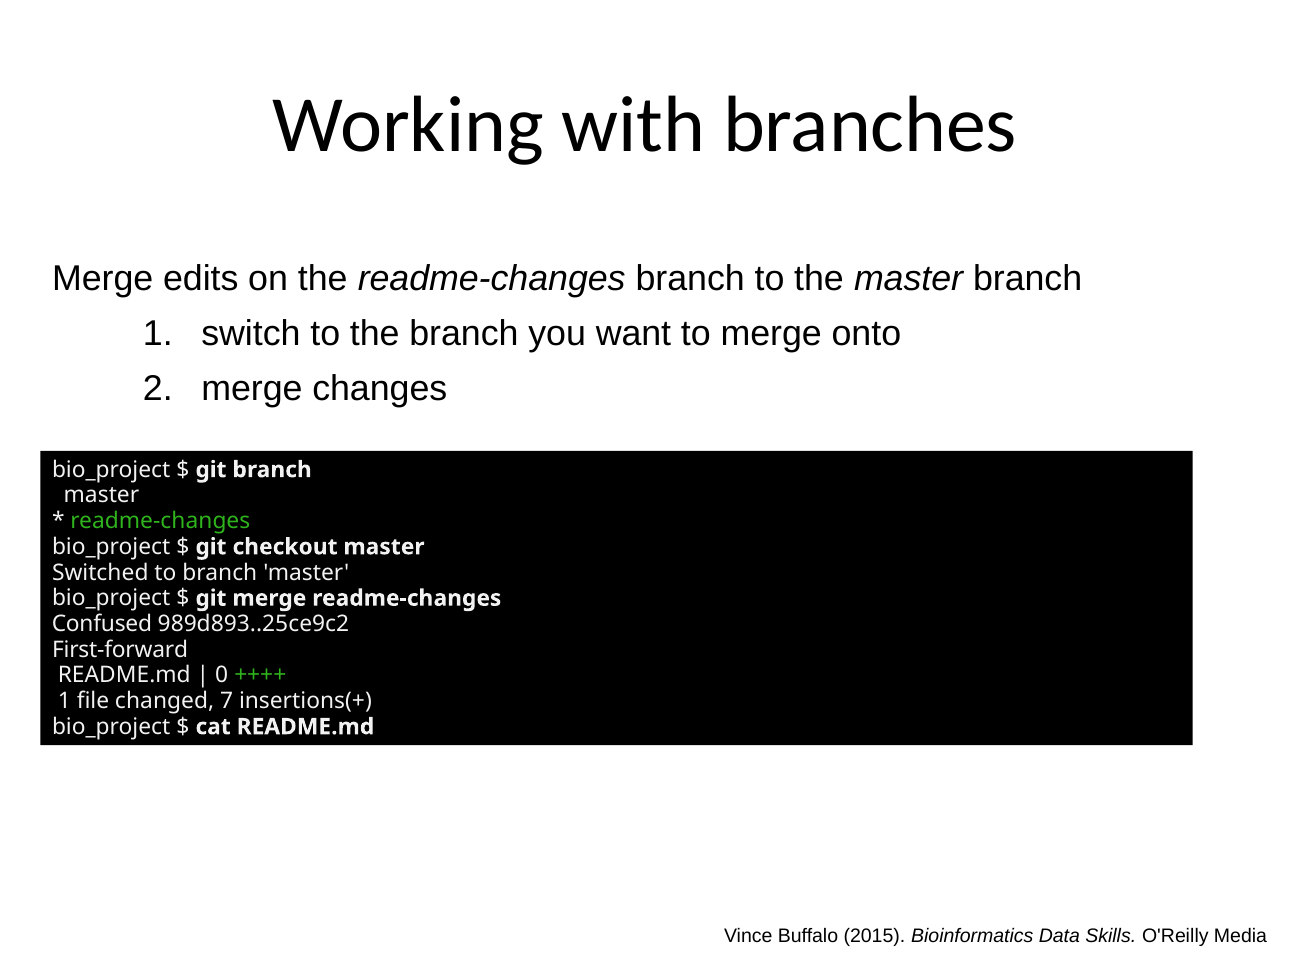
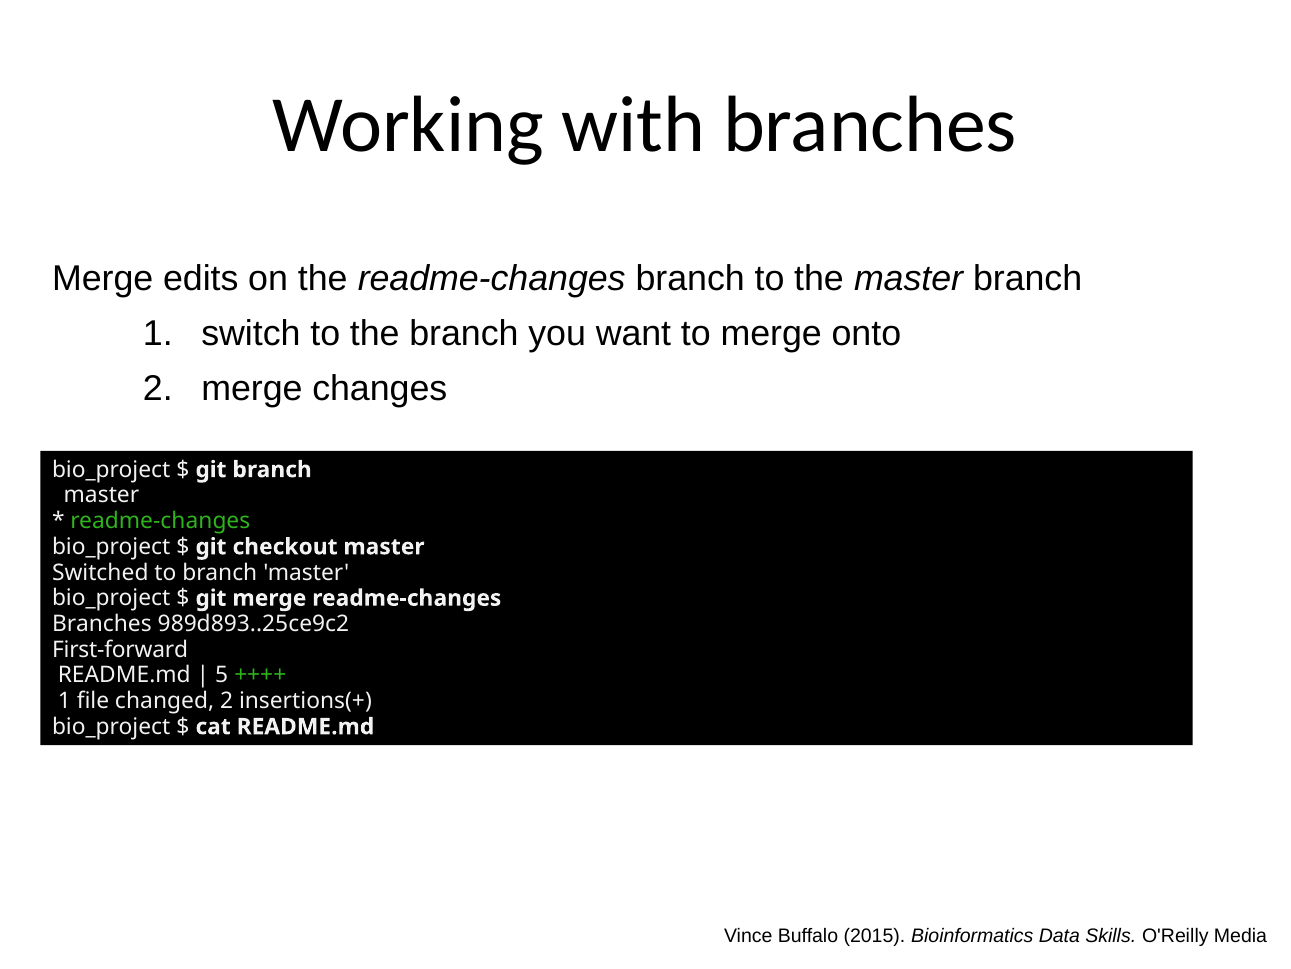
Confused: Confused -> Branches (102, 623)
0: 0 -> 5 (222, 675)
changed 7: 7 -> 2 (227, 700)
